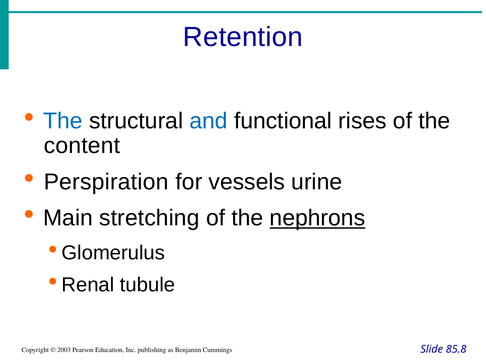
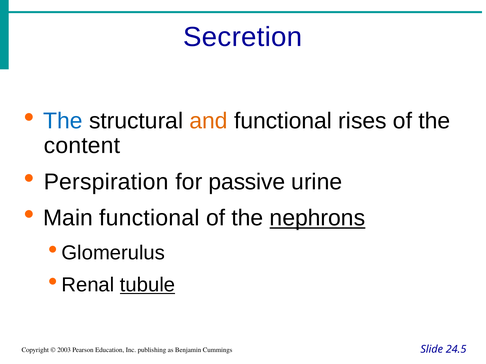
Retention: Retention -> Secretion (243, 37)
and colour: blue -> orange (209, 121)
vessels: vessels -> passive (247, 182)
Main stretching: stretching -> functional (149, 218)
tubule underline: none -> present (148, 285)
85.8: 85.8 -> 24.5 (456, 350)
